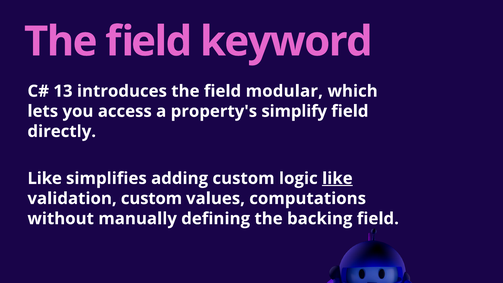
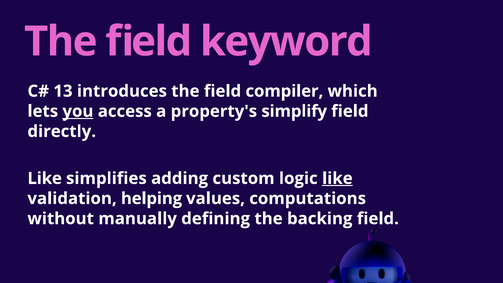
modular: modular -> compiler (284, 91)
you underline: none -> present (78, 111)
validation custom: custom -> helping (151, 198)
